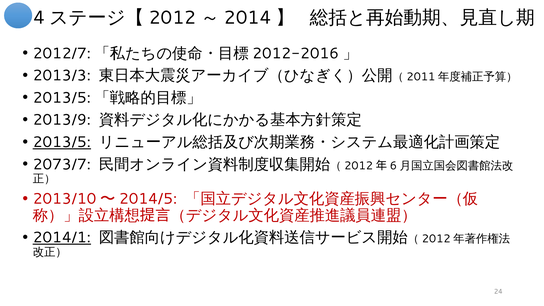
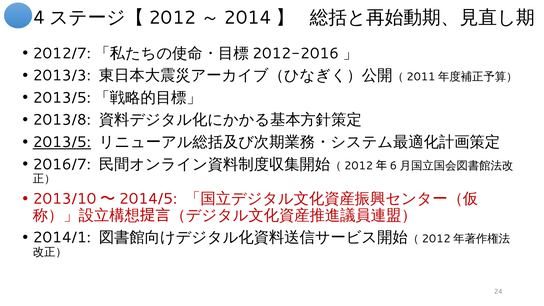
2013/9: 2013/9 -> 2013/8 (62, 120)
2073/7: 2073/7 -> 2016/7 (62, 164)
2014/1 underline: present -> none (62, 238)
